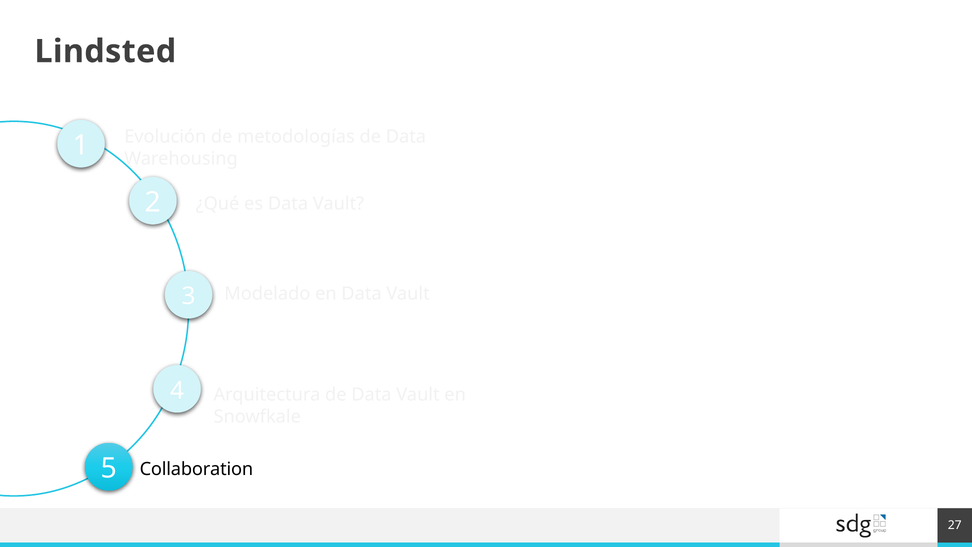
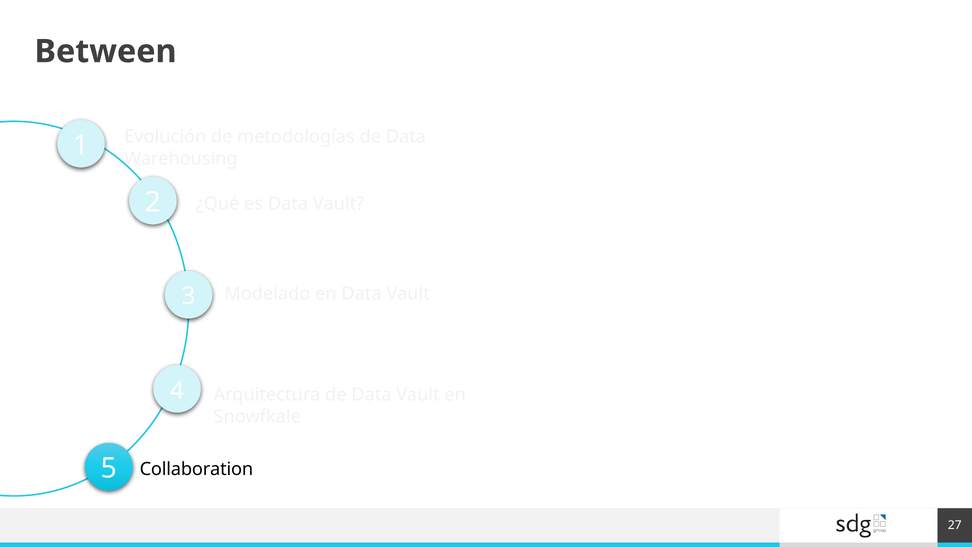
Lindsted: Lindsted -> Between (105, 51)
